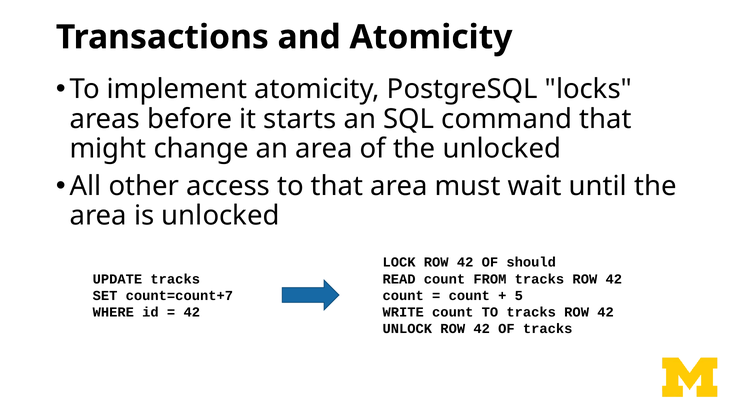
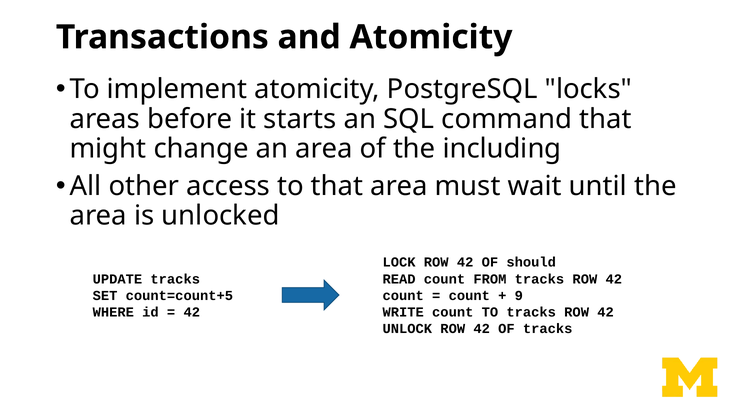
the unlocked: unlocked -> including (502, 149)
5: 5 -> 9 (519, 295)
count=count+7: count=count+7 -> count=count+5 (179, 296)
